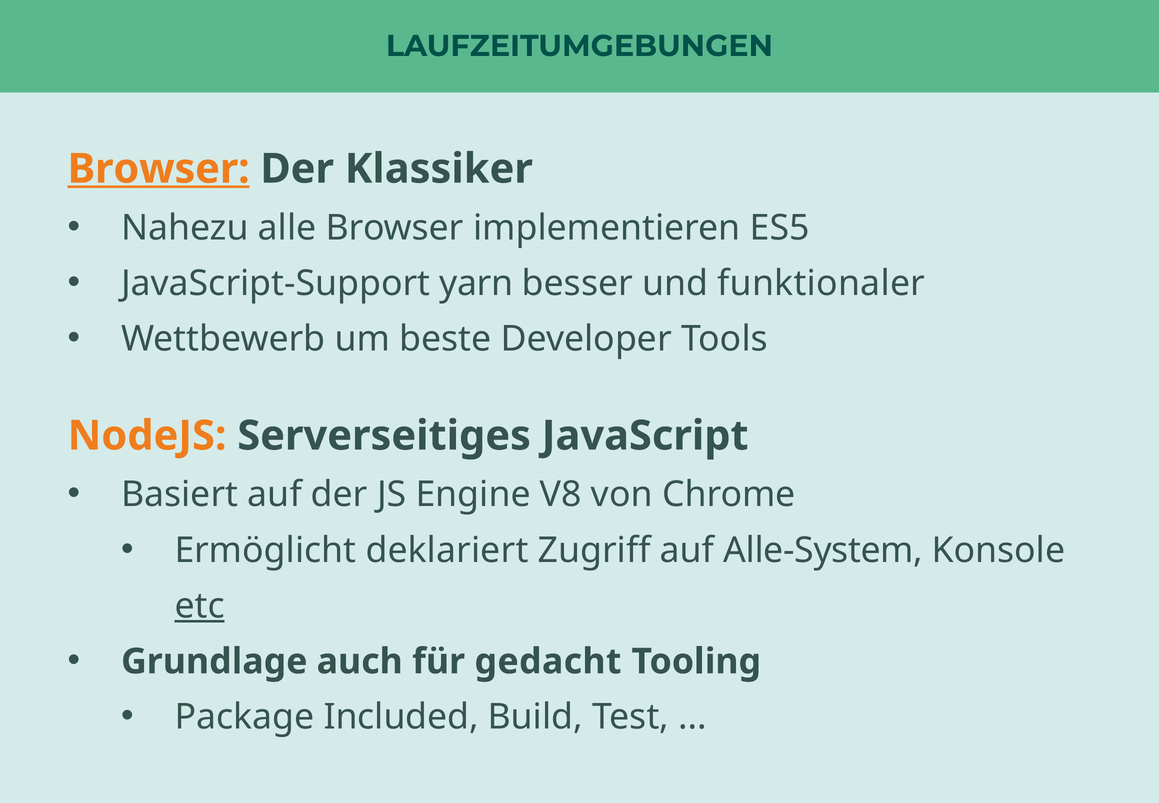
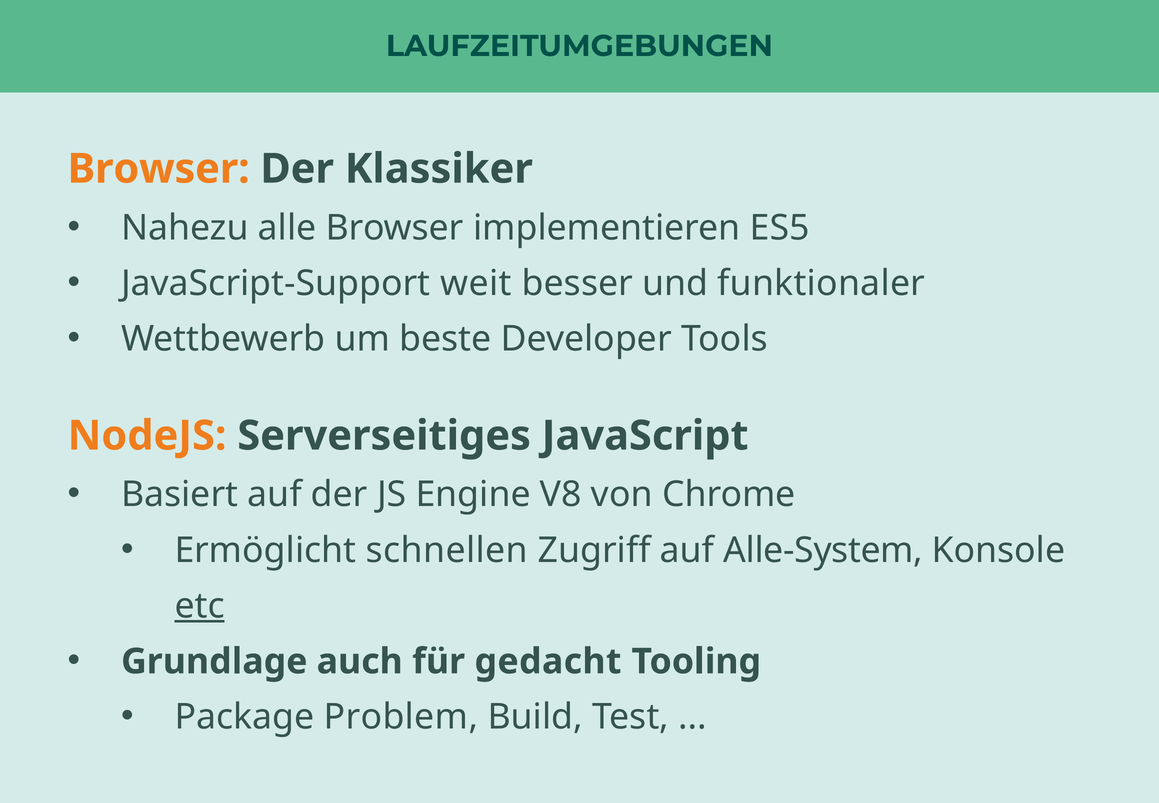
Browser underline: present -> none (159, 169)
yarn: yarn -> weit (476, 283)
deklariert: deklariert -> schnellen (447, 550)
Included: Included -> Problem (401, 717)
